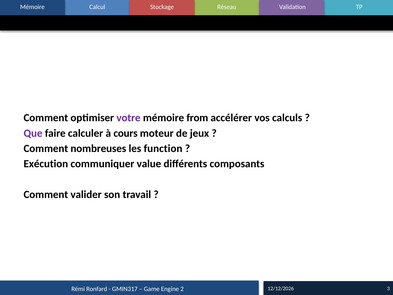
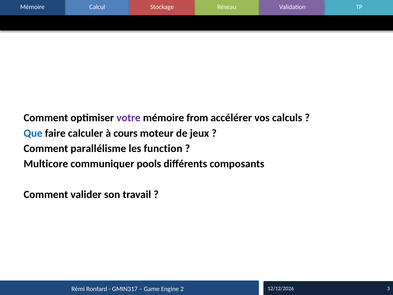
Que colour: purple -> blue (33, 133)
nombreuses: nombreuses -> parallélisme (98, 148)
Exécution: Exécution -> Multicore (46, 164)
value: value -> pools (149, 164)
